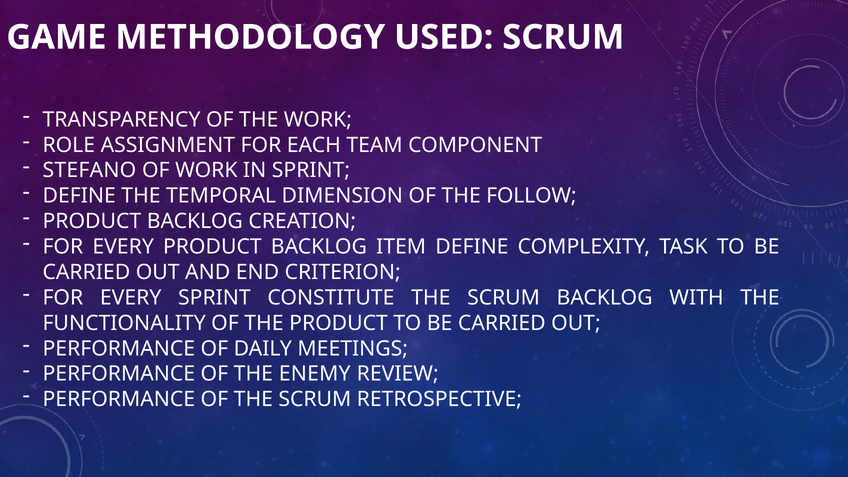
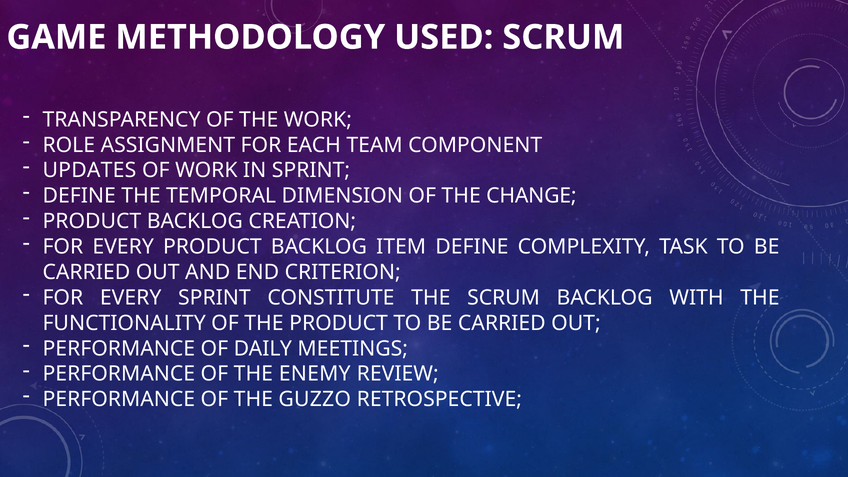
STEFANO: STEFANO -> UPDATES (89, 170)
FOLLOW: FOLLOW -> CHANGE (531, 196)
OF THE SCRUM: SCRUM -> GUZZO (315, 399)
